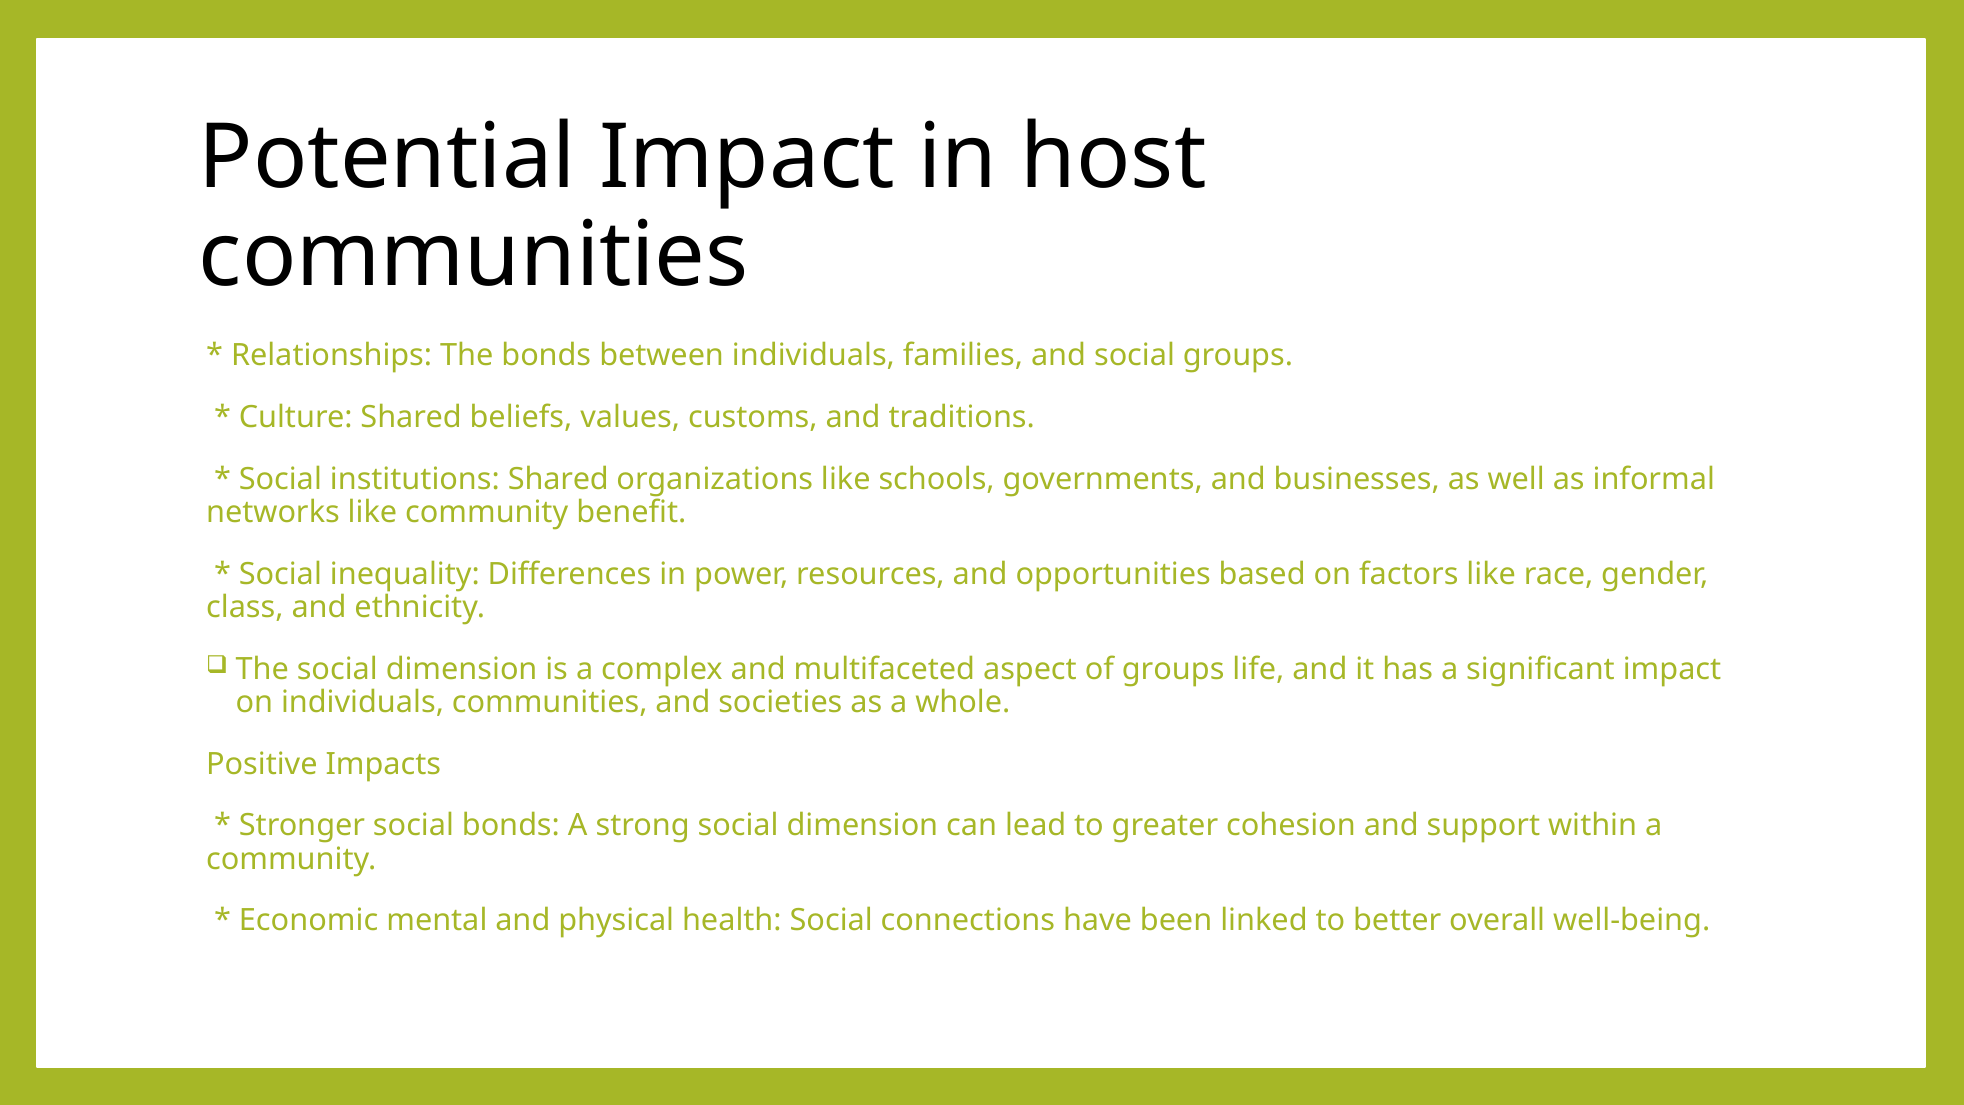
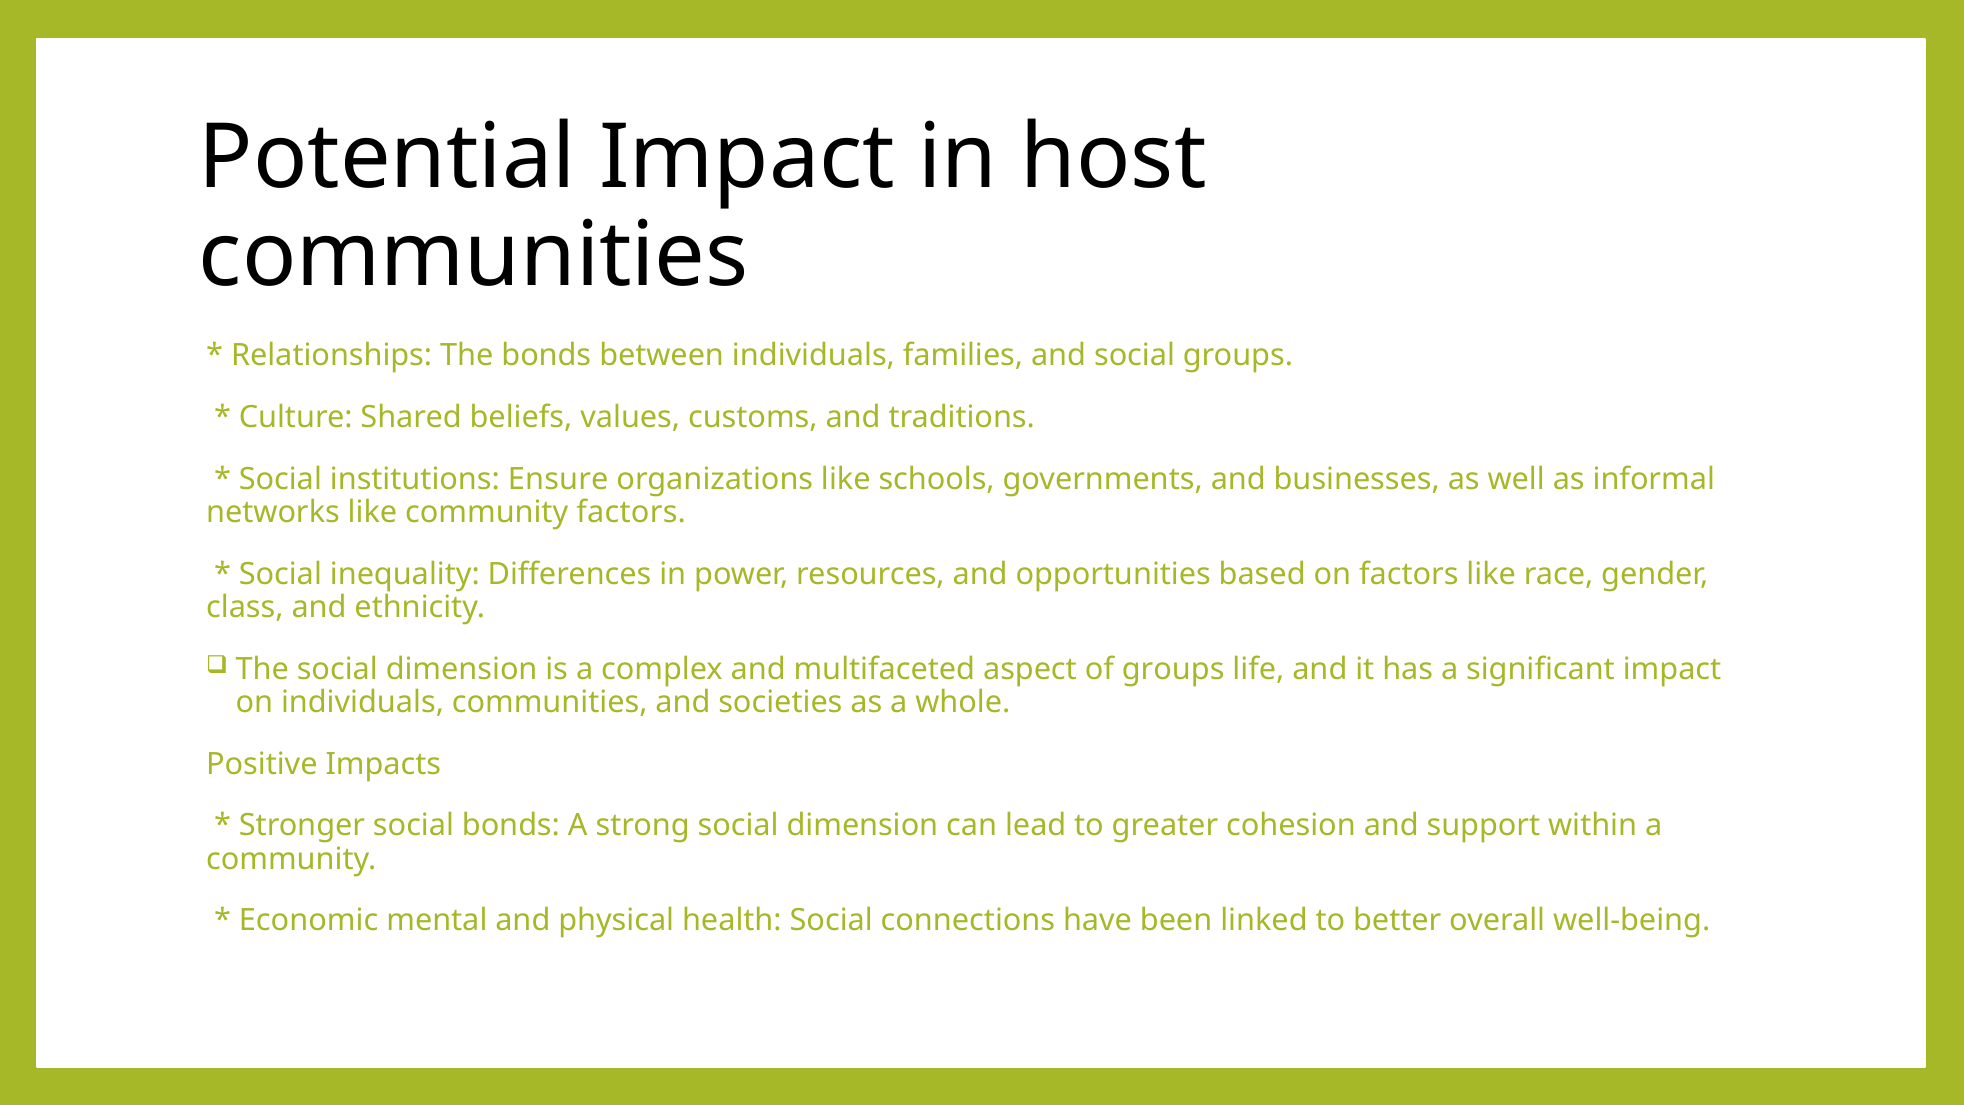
institutions Shared: Shared -> Ensure (558, 479)
community benefit: benefit -> factors (631, 512)
